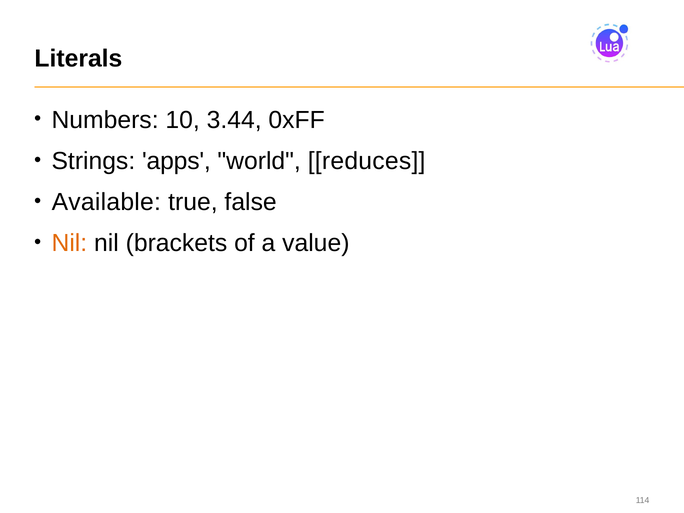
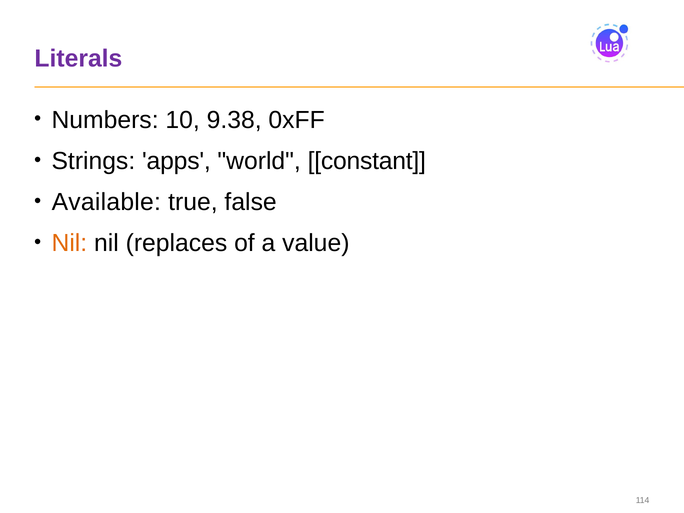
Literals colour: black -> purple (78, 58)
3.44: 3.44 -> 9.38 (234, 120)
reduces: reduces -> constant (367, 161)
brackets: brackets -> replaces (176, 243)
